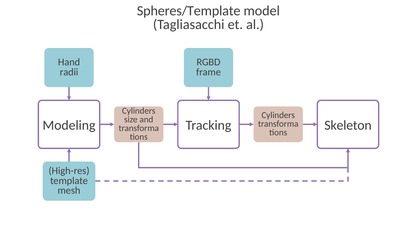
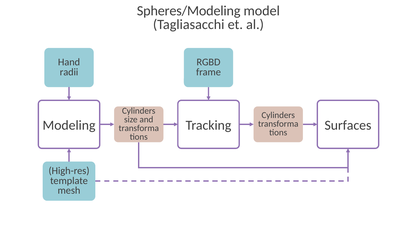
Spheres/Template: Spheres/Template -> Spheres/Modeling (189, 11)
Skeleton: Skeleton -> Surfaces (348, 125)
